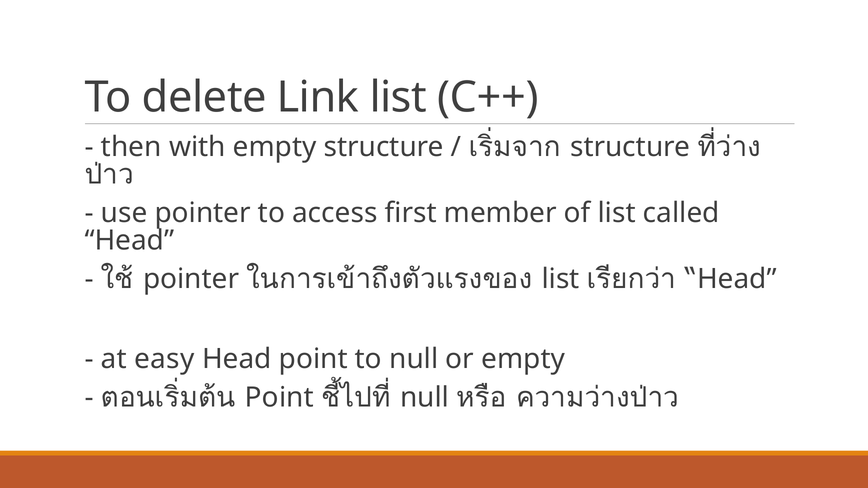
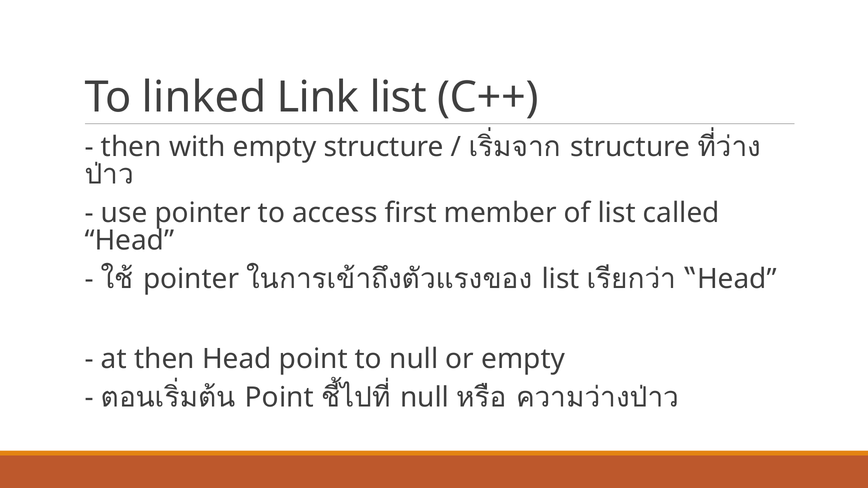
delete: delete -> linked (204, 97)
at easy: easy -> then (164, 359)
